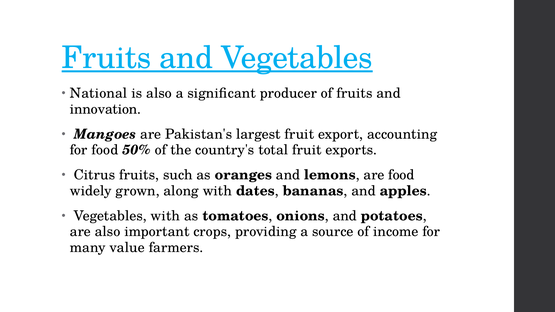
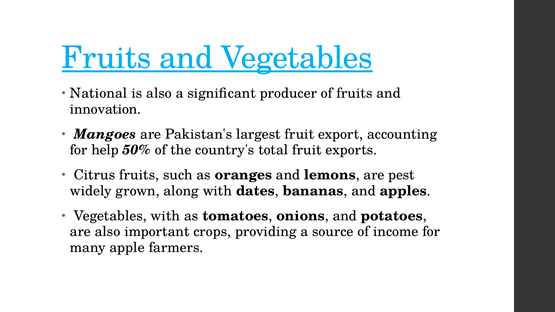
for food: food -> help (105, 150)
are food: food -> pest (401, 175)
value: value -> apple (127, 248)
